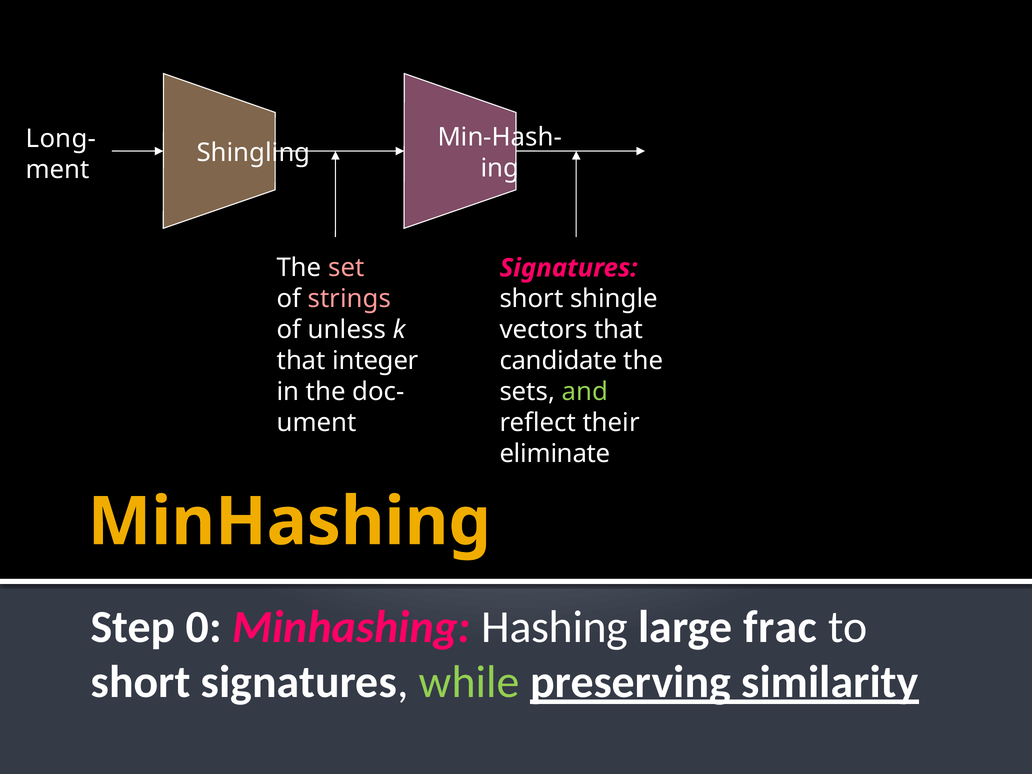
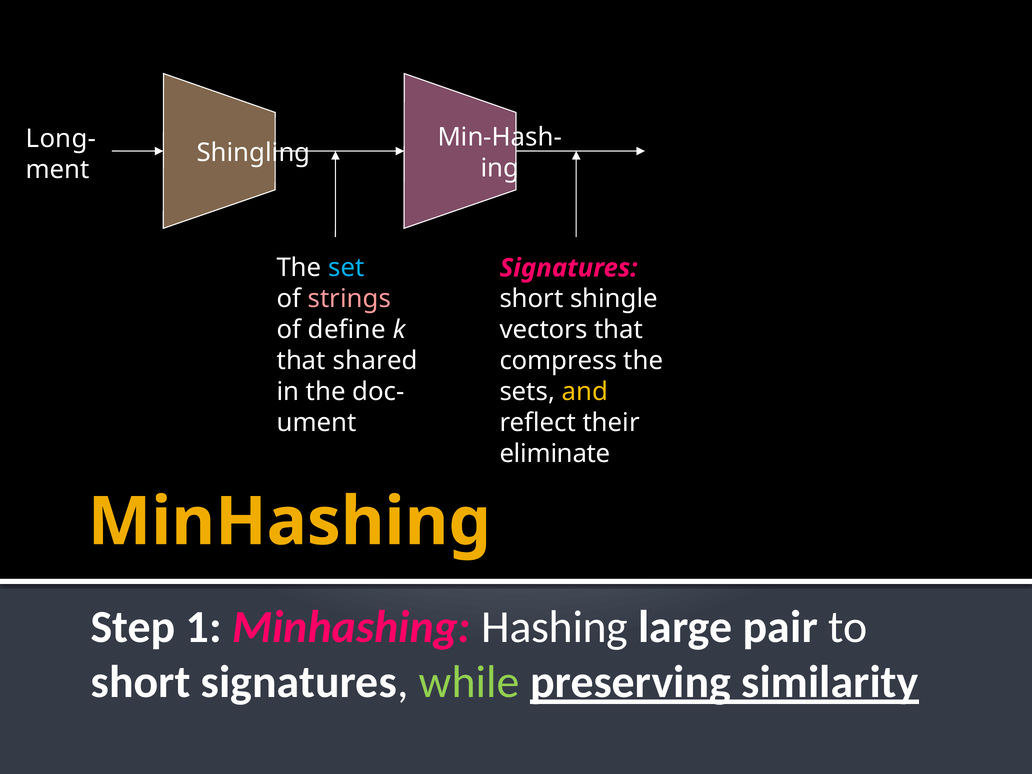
set colour: pink -> light blue (346, 268)
unless: unless -> define (347, 330)
integer: integer -> shared (375, 361)
candidate: candidate -> compress (558, 361)
and colour: light green -> yellow (585, 392)
0: 0 -> 1 (204, 627)
frac: frac -> pair (780, 627)
